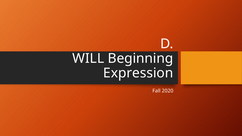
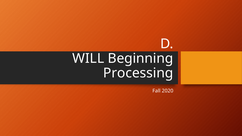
Expression: Expression -> Processing (138, 73)
